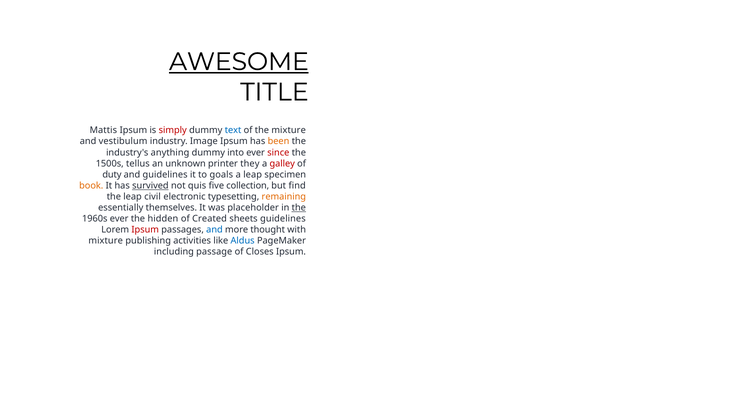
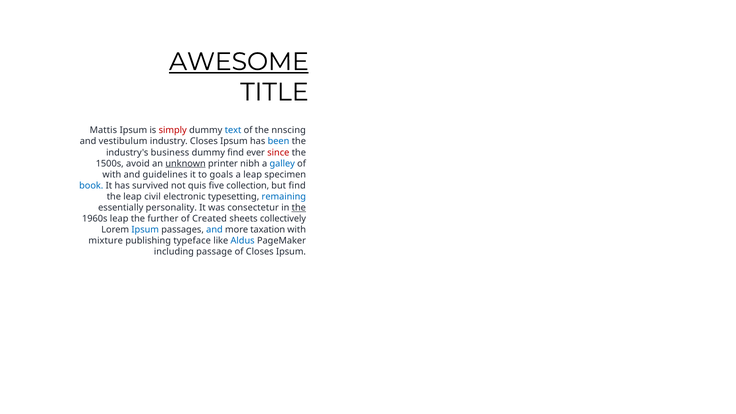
the mixture: mixture -> nnscing (289, 130)
industry Image: Image -> Closes (204, 141)
been colour: orange -> blue (279, 141)
anything: anything -> business (170, 152)
dummy into: into -> find (236, 152)
tellus: tellus -> avoid (138, 164)
unknown underline: none -> present (186, 164)
they: they -> nibh (250, 164)
galley colour: red -> blue (282, 164)
duty: duty -> with (112, 175)
book colour: orange -> blue (91, 186)
survived underline: present -> none (150, 186)
remaining colour: orange -> blue (284, 197)
themselves: themselves -> personality (171, 208)
placeholder: placeholder -> consectetur (253, 208)
1960s ever: ever -> leap (119, 219)
hidden: hidden -> further (163, 219)
sheets guidelines: guidelines -> collectively (283, 219)
Ipsum colour: red -> blue (145, 230)
thought: thought -> taxation (268, 230)
activities: activities -> typeface (192, 241)
